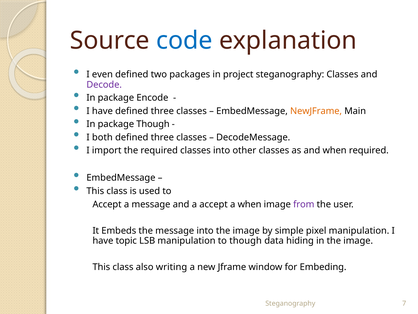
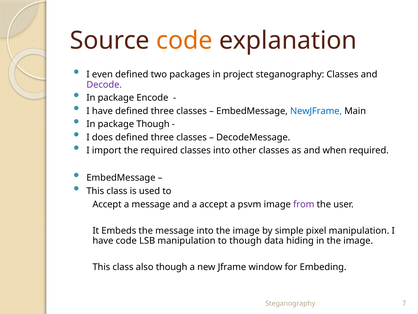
code colour: blue -> orange (184, 40)
NewJFrame colour: orange -> blue (316, 111)
both: both -> does (102, 137)
a when: when -> psvm (249, 204)
have topic: topic -> code (126, 240)
also writing: writing -> though (172, 267)
